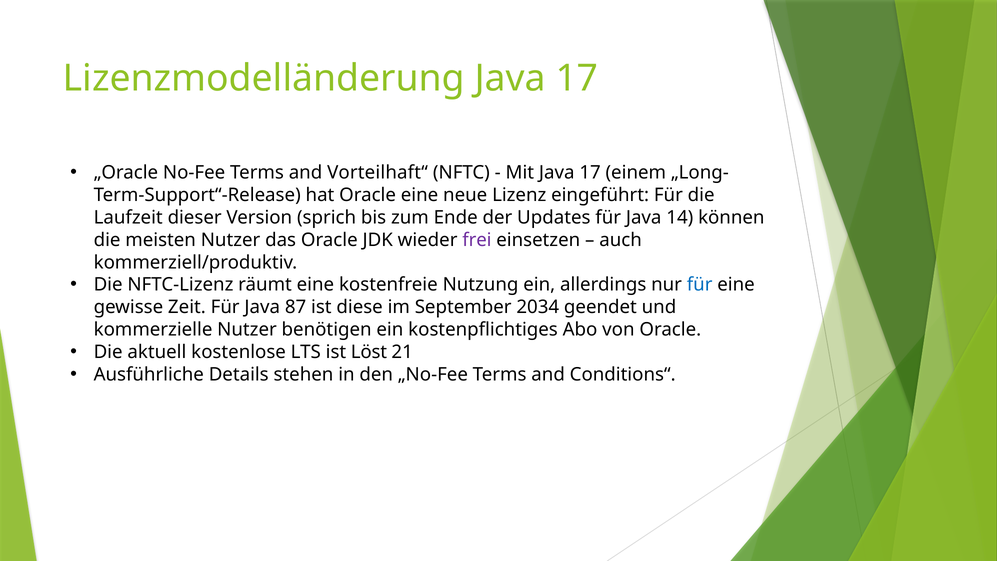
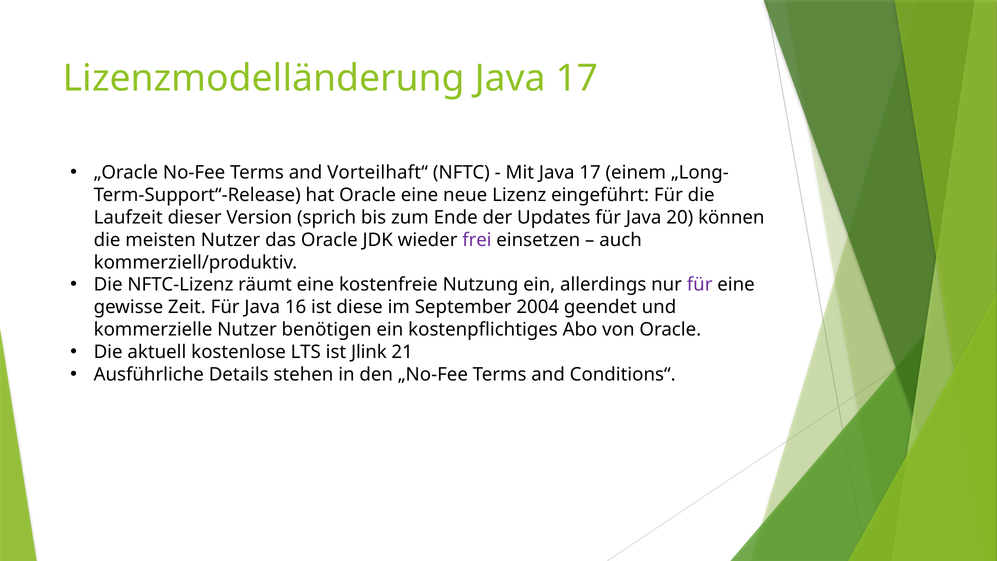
14: 14 -> 20 (680, 217)
für colour: blue -> purple (700, 285)
87: 87 -> 16 (296, 307)
2034: 2034 -> 2004 (538, 307)
Löst: Löst -> Jlink (369, 352)
